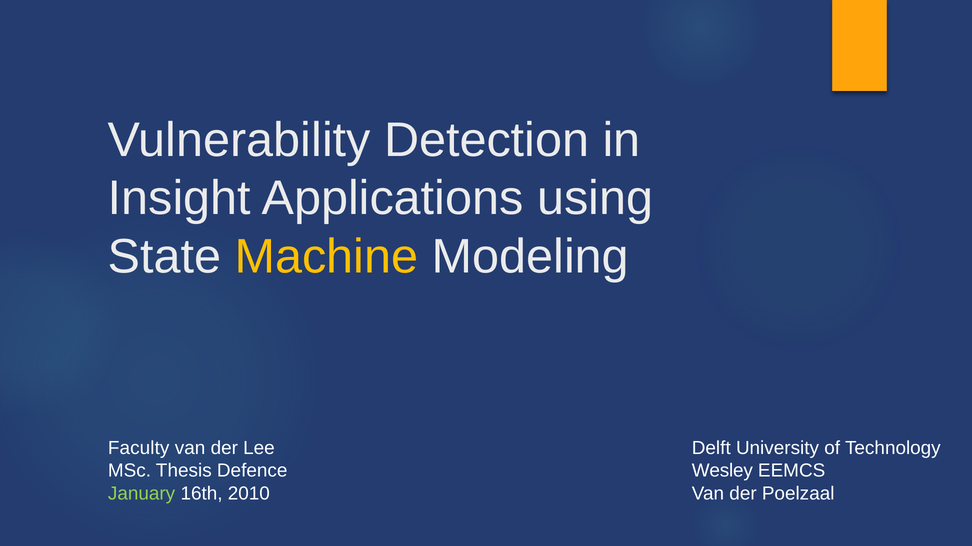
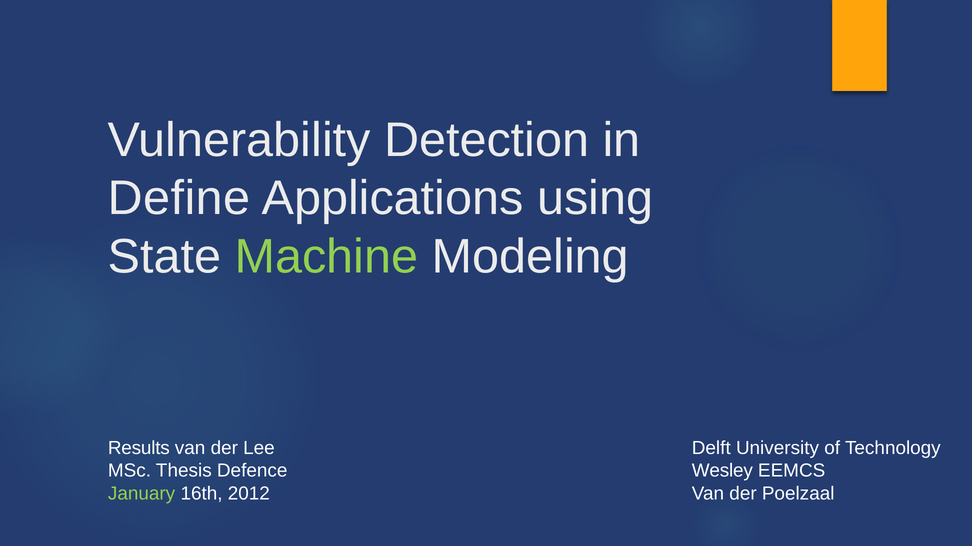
Insight: Insight -> Define (179, 199)
Machine colour: yellow -> light green (326, 257)
Faculty: Faculty -> Results (139, 449)
2010: 2010 -> 2012 (249, 494)
